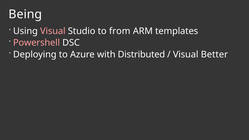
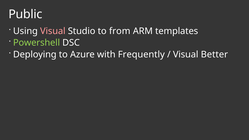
Being: Being -> Public (25, 14)
Powershell colour: pink -> light green (37, 43)
Distributed: Distributed -> Frequently (141, 54)
